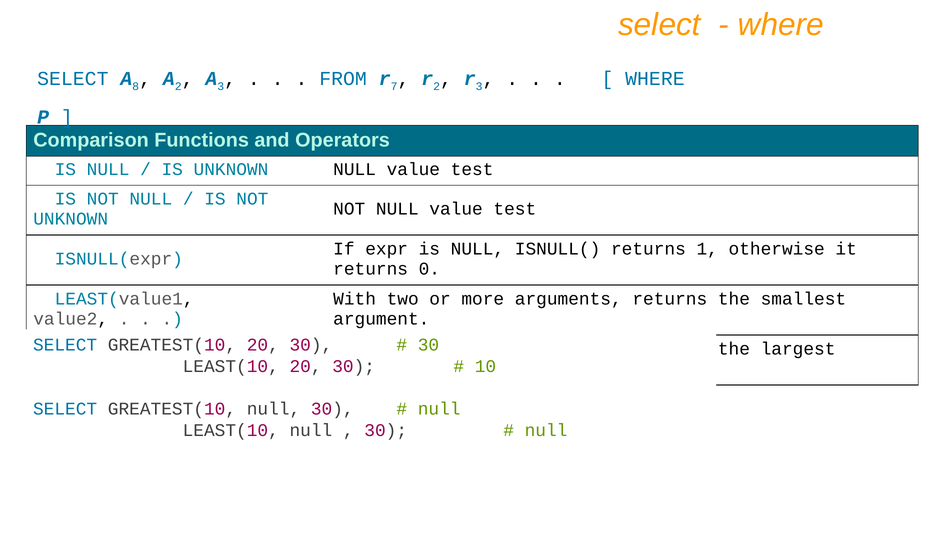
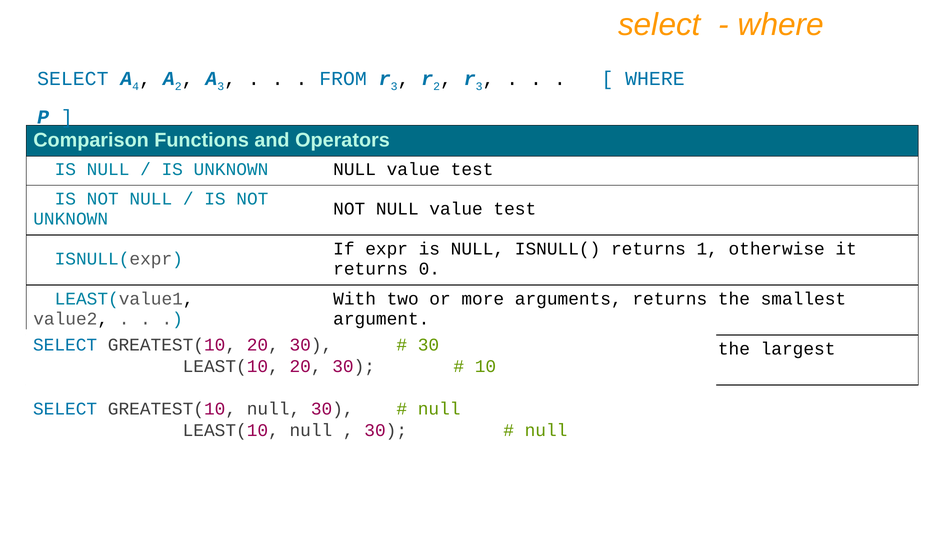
8: 8 -> 4 (136, 86)
7: 7 -> 3 (394, 86)
